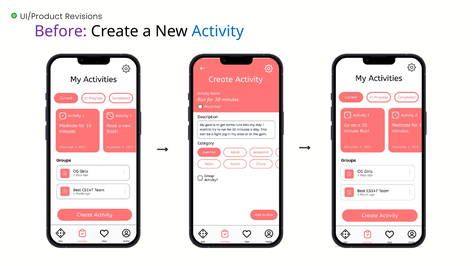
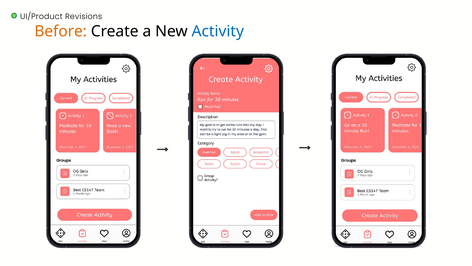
Before colour: purple -> orange (61, 31)
